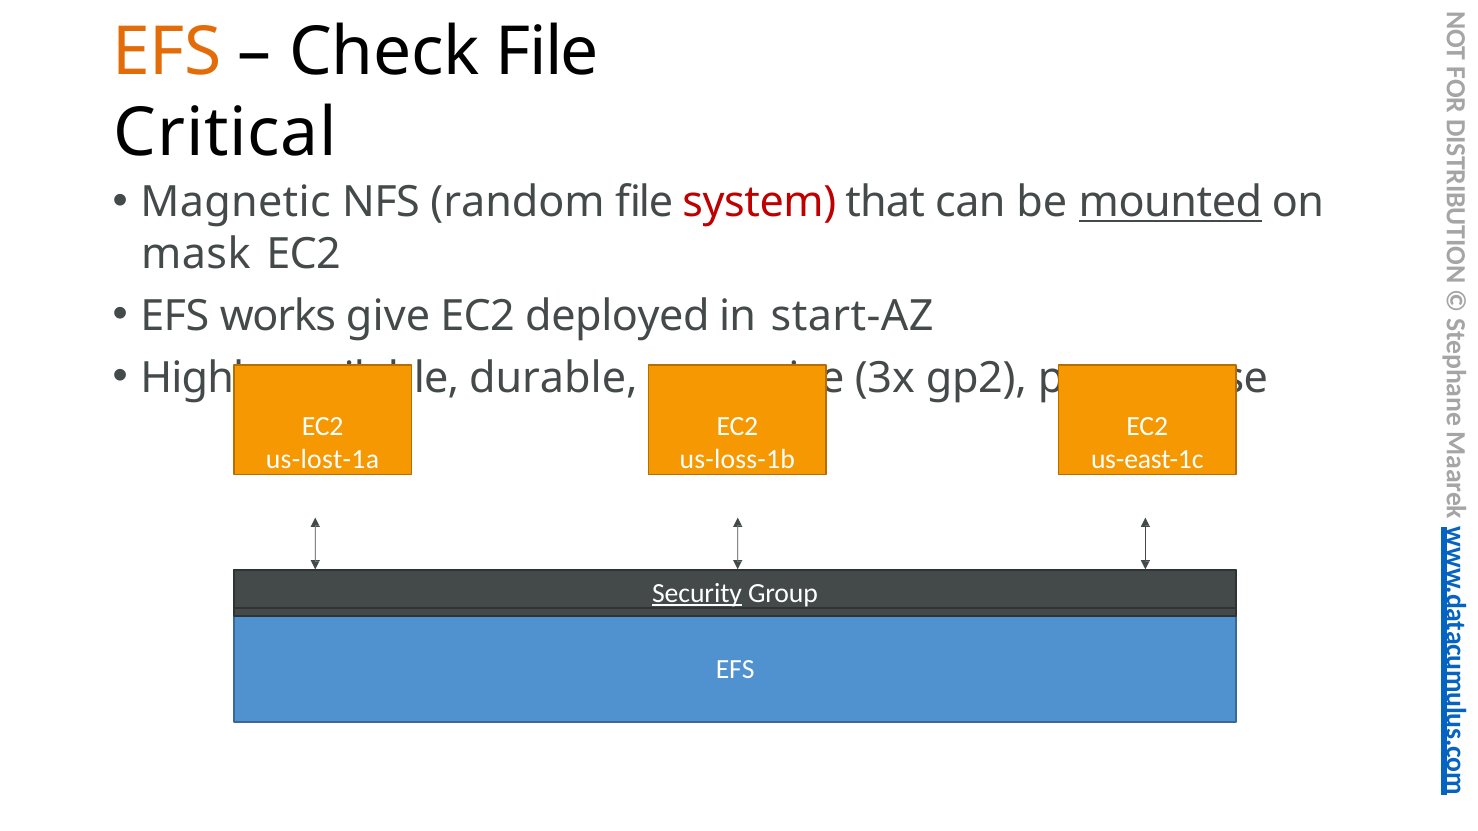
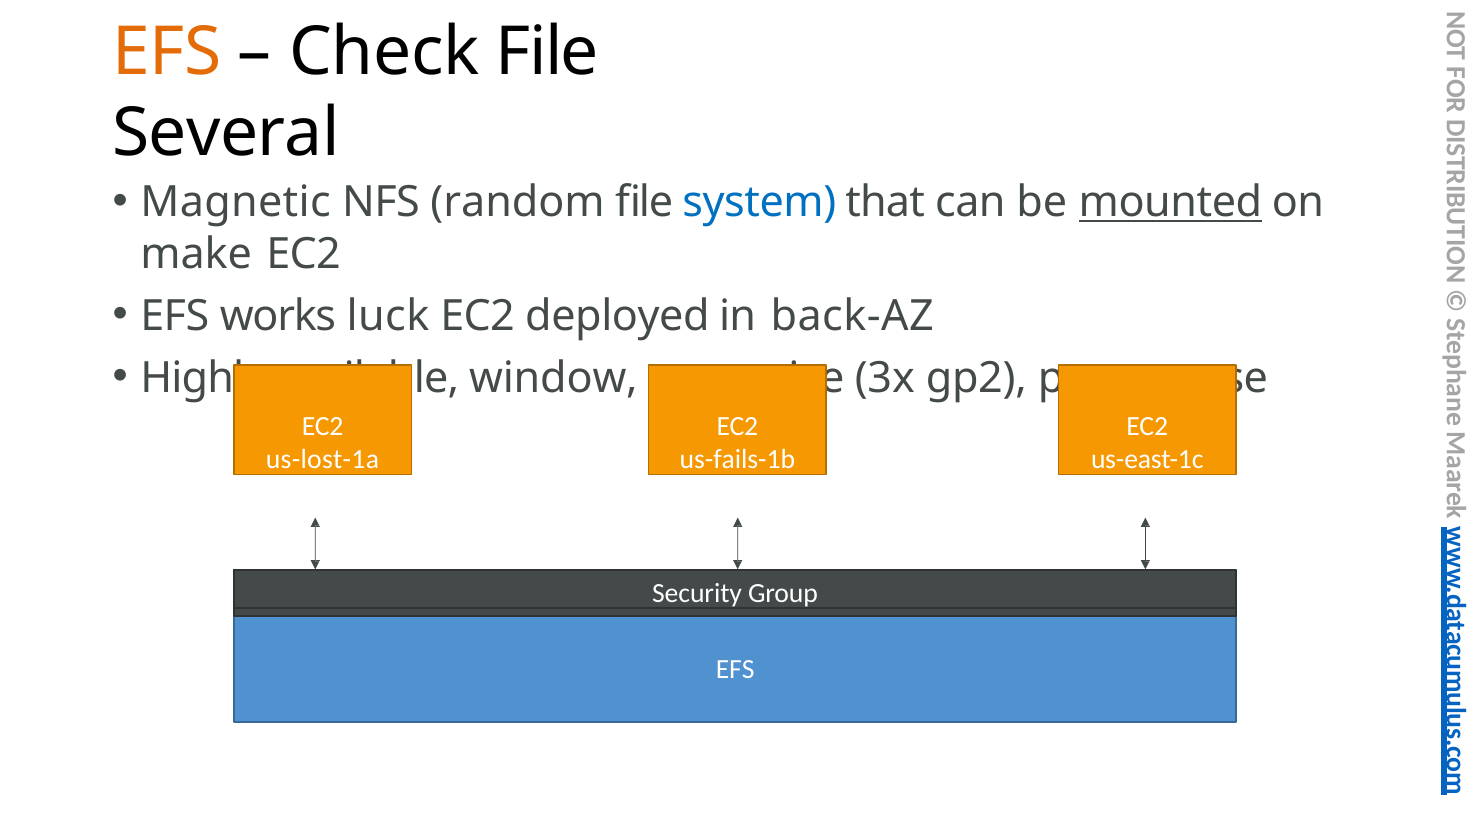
Critical: Critical -> Several (226, 134)
system colour: red -> blue (759, 203)
mask: mask -> make (196, 254)
give: give -> luck (388, 316)
start-AZ: start-AZ -> back-AZ (852, 316)
durable: durable -> window (553, 378)
us-loss-1b: us-loss-1b -> us-fails-1b (737, 460)
Security underline: present -> none (697, 593)
